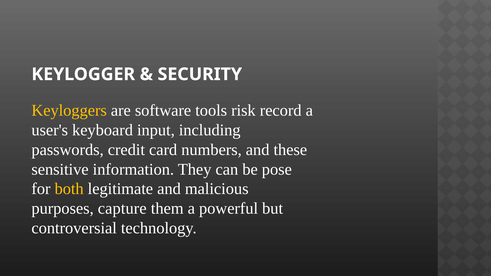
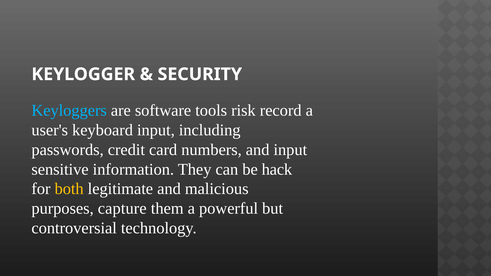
Keyloggers colour: yellow -> light blue (69, 110)
and these: these -> input (290, 150)
pose: pose -> hack (277, 169)
